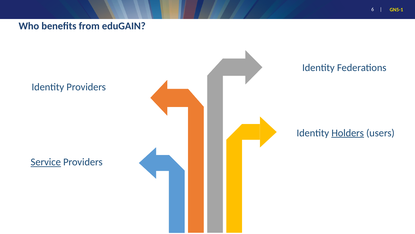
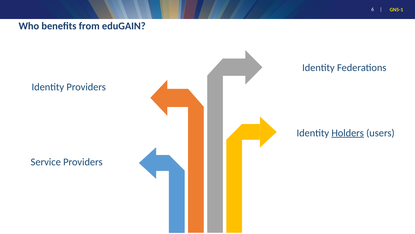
Service underline: present -> none (46, 162)
